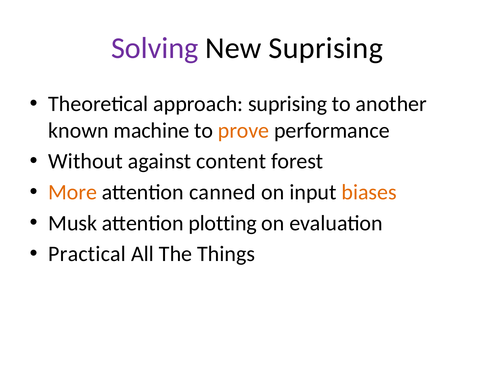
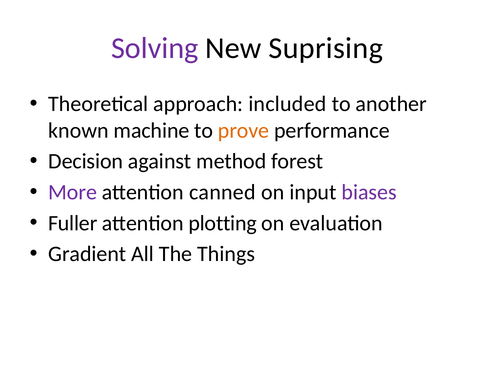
approach suprising: suprising -> included (287, 104)
Without: Without -> Decision (86, 161)
content: content -> method (231, 161)
More colour: orange -> purple (73, 192)
biases colour: orange -> purple (369, 192)
Musk: Musk -> Fuller (73, 223)
Practical: Practical -> Gradient (87, 253)
